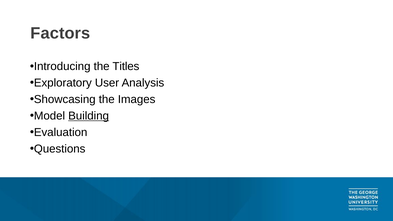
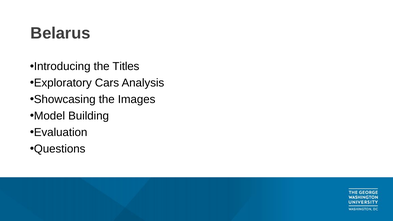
Factors: Factors -> Belarus (60, 33)
User: User -> Cars (107, 83)
Building underline: present -> none (89, 116)
